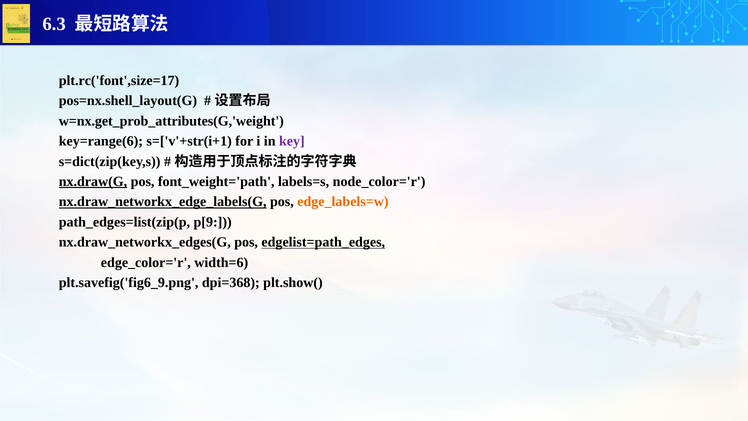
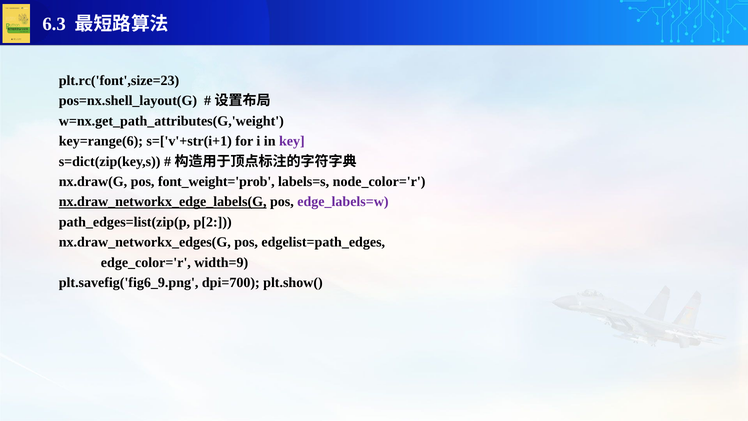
plt.rc('font',size=17: plt.rc('font',size=17 -> plt.rc('font',size=23 (119, 81)
w=nx.get_prob_attributes(G,'weight: w=nx.get_prob_attributes(G,'weight -> w=nx.get_path_attributes(G,'weight (171, 121)
nx.draw(G underline: present -> none (93, 182)
font_weight='path: font_weight='path -> font_weight='prob (216, 182)
edge_labels=w colour: orange -> purple (343, 202)
p[9: p[9 -> p[2 (213, 222)
edgelist=path_edges underline: present -> none (323, 242)
width=6: width=6 -> width=9 (221, 262)
dpi=368: dpi=368 -> dpi=700 (231, 282)
